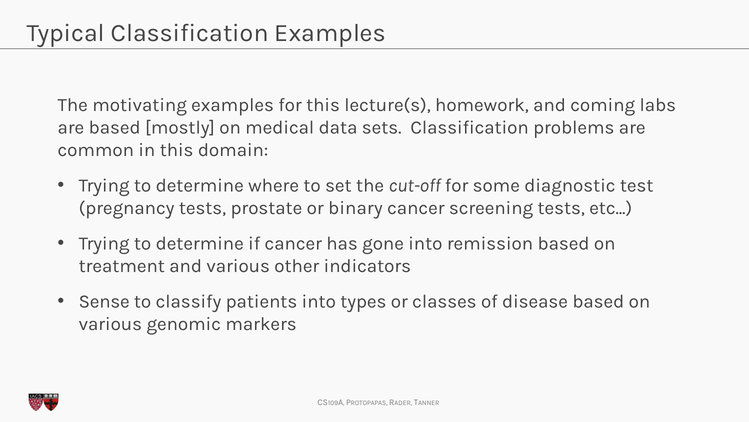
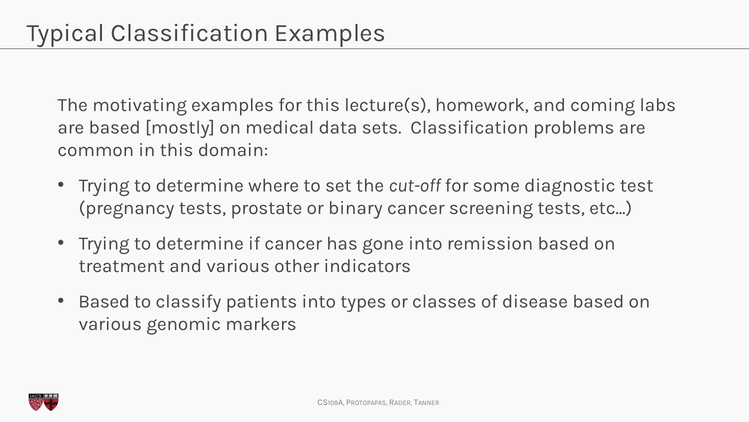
Sense: Sense -> Based (104, 301)
